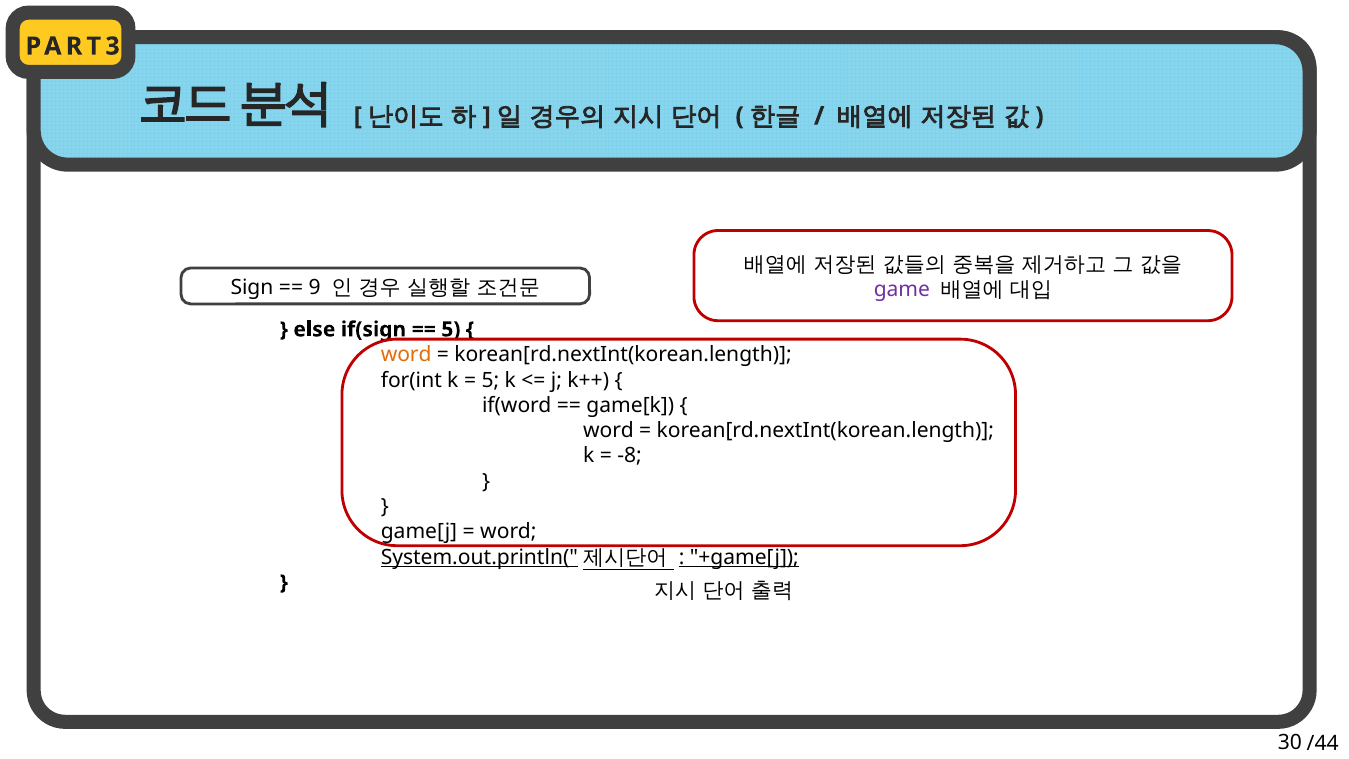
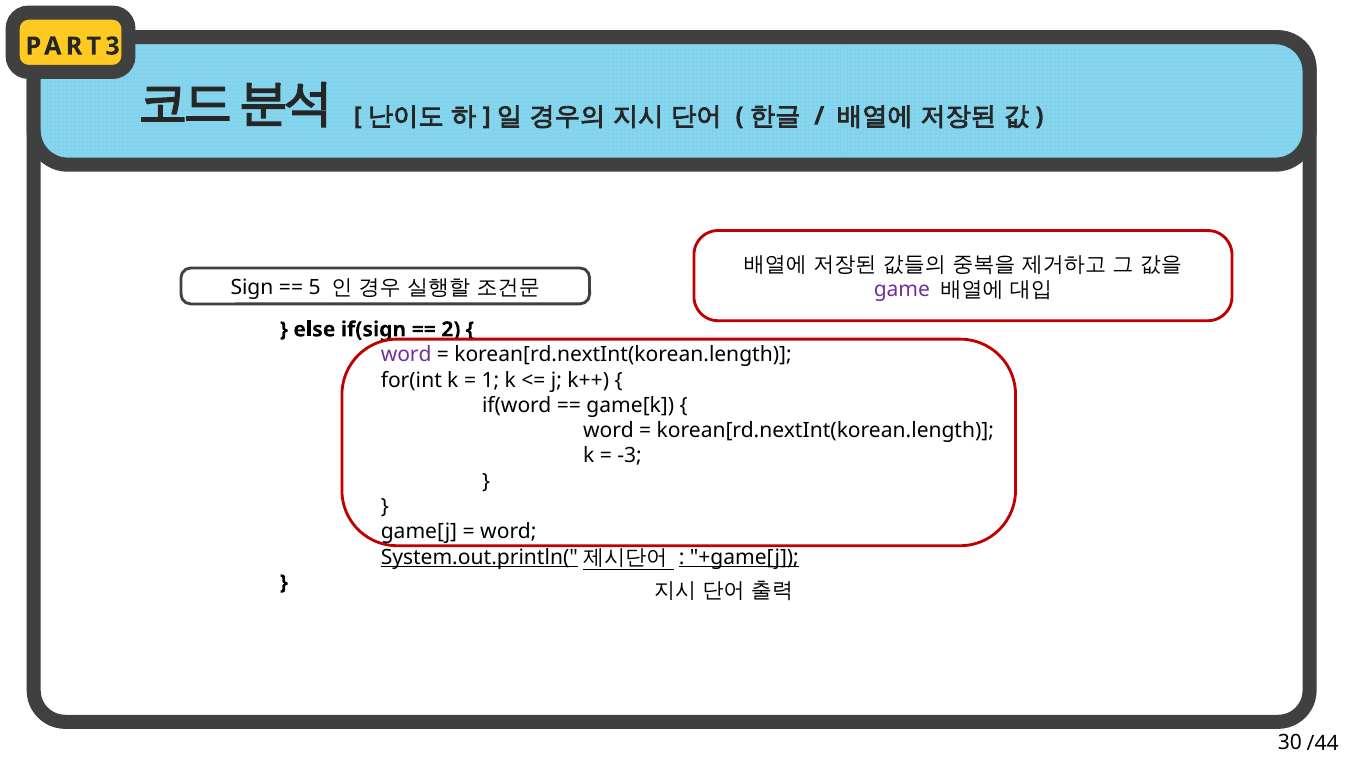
9: 9 -> 5 (315, 287)
5: 5 -> 2 (451, 329)
word colour: orange -> purple (406, 355)
5: 5 -> 1 (490, 380)
-8: -8 -> -3 (630, 456)
